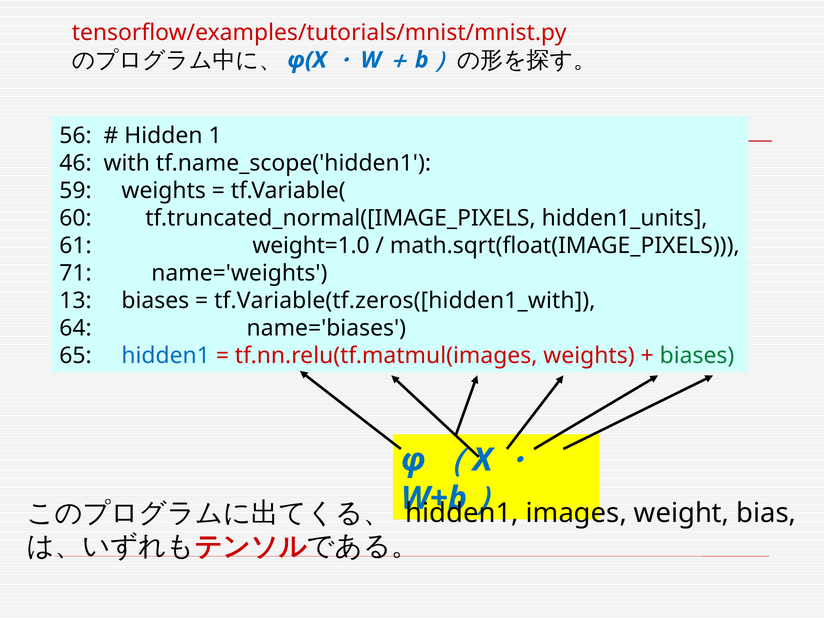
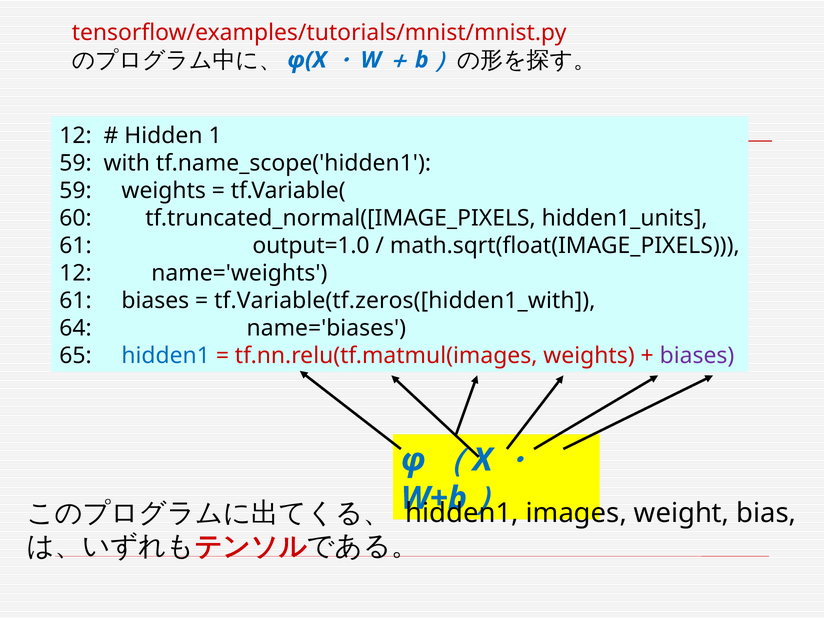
56: 56 -> 12 (76, 136)
46: 46 -> 59 (76, 163)
weight=1.0: weight=1.0 -> output=1.0 (311, 246)
71: 71 -> 12 (76, 273)
13: 13 -> 61 (76, 301)
biases colour: green -> purple (697, 355)
